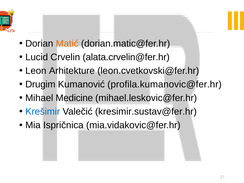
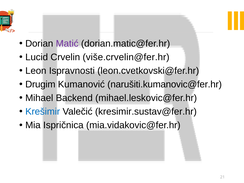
Matić colour: orange -> purple (67, 44)
alata.crvelin@fer.hr: alata.crvelin@fer.hr -> više.crvelin@fer.hr (126, 57)
Arhitekture: Arhitekture -> Ispravnosti (72, 71)
profila.kumanovic@fer.hr: profila.kumanovic@fer.hr -> narušiti.kumanovic@fer.hr (165, 84)
Medicine: Medicine -> Backend (74, 98)
